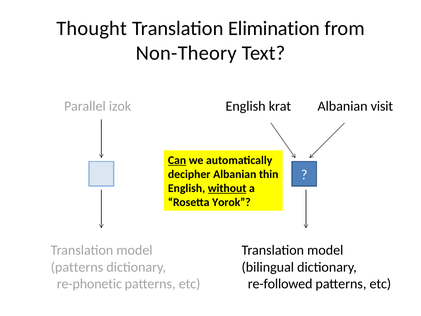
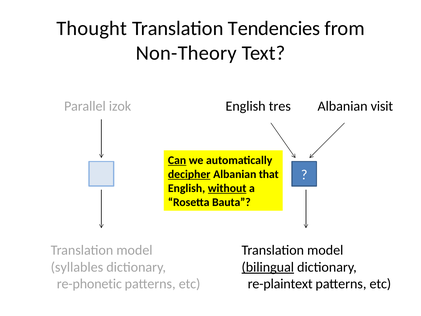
Elimination: Elimination -> Tendencies (274, 28)
krat: krat -> tres (280, 106)
decipher underline: none -> present (189, 174)
thin: thin -> that (269, 174)
Yorok: Yorok -> Bauta (231, 202)
patterns: patterns -> syllables (77, 267)
bilingual underline: none -> present (268, 267)
re-followed: re-followed -> re-plaintext (280, 284)
